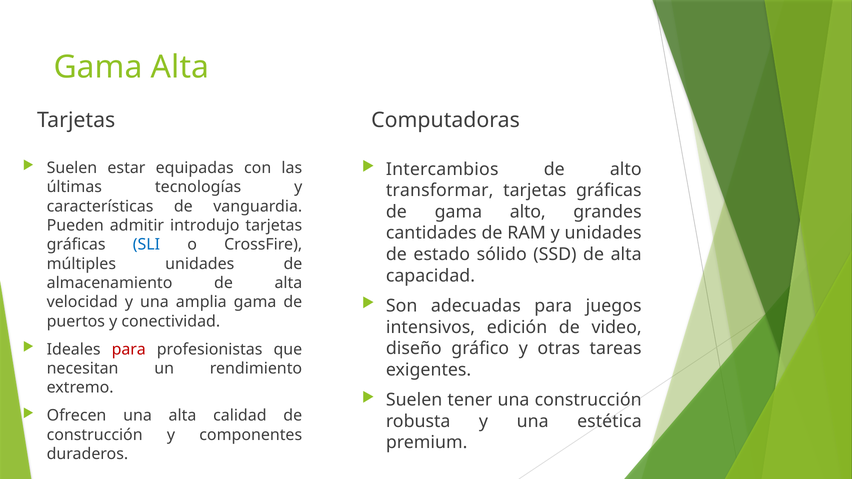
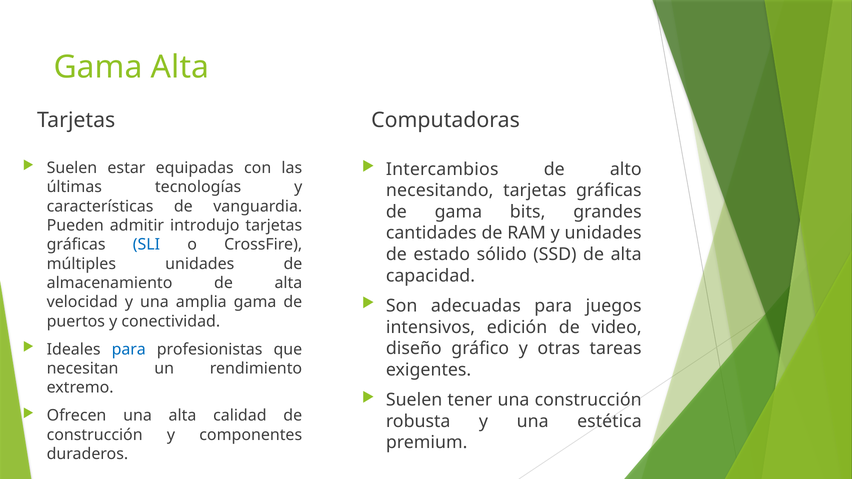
transformar: transformar -> necesitando (440, 191)
gama alto: alto -> bits (528, 212)
para colour: red -> blue (129, 349)
